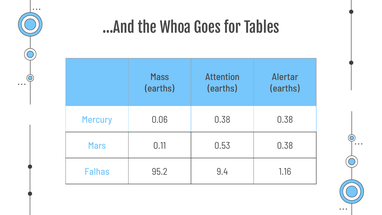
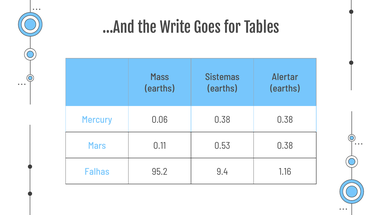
Whoa: Whoa -> Write (175, 28)
Attention: Attention -> Sistemas (222, 77)
